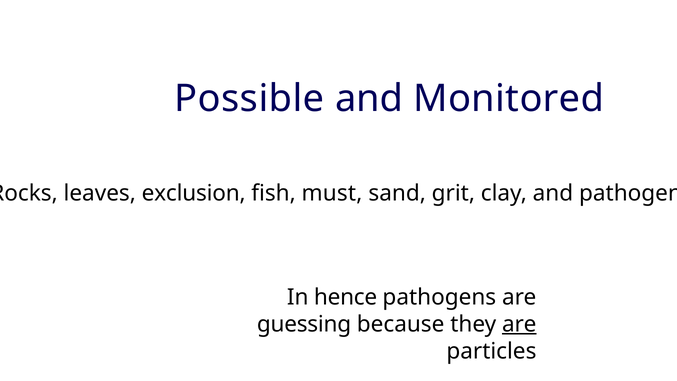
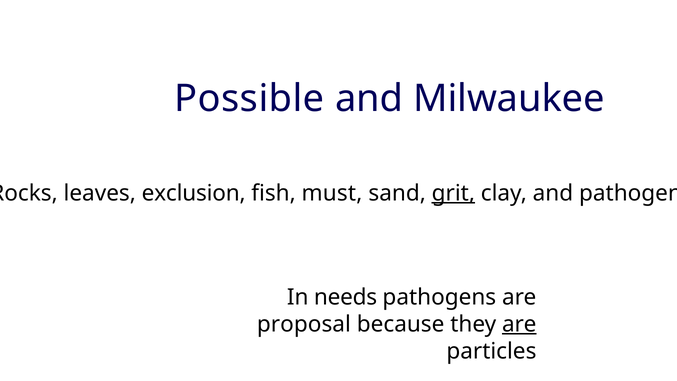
Monitored: Monitored -> Milwaukee (509, 98)
grit underline: none -> present (453, 193)
hence: hence -> needs (346, 297)
guessing: guessing -> proposal (304, 324)
